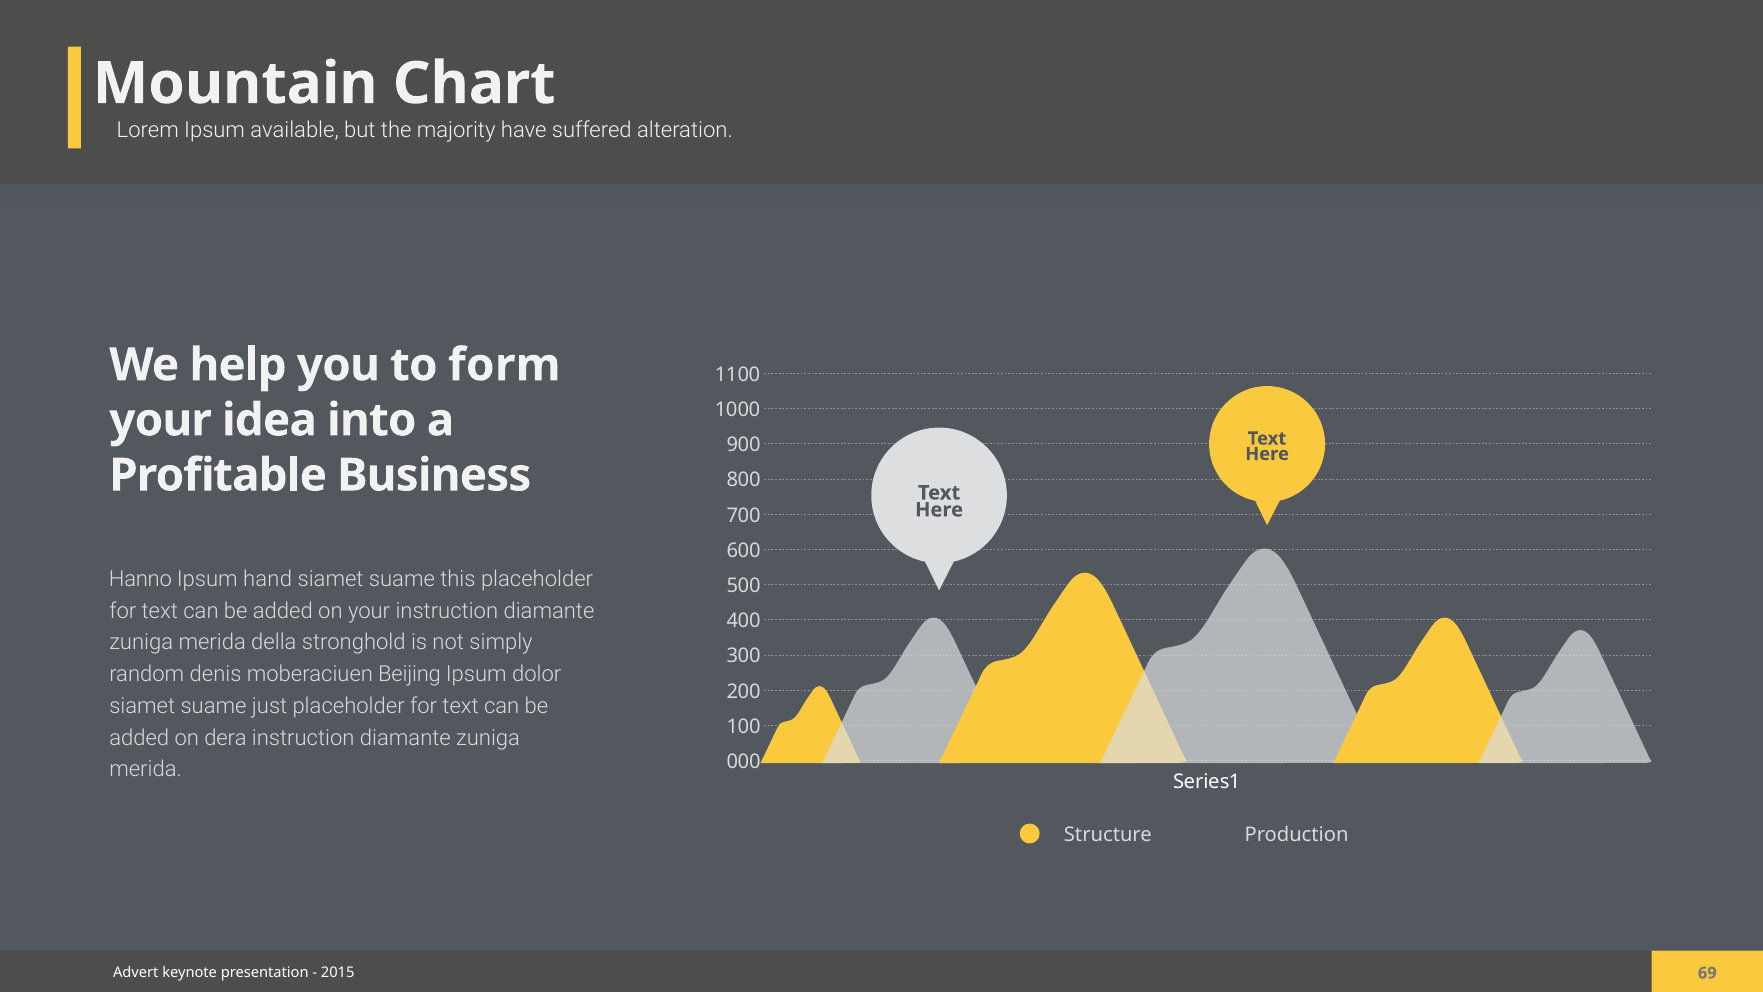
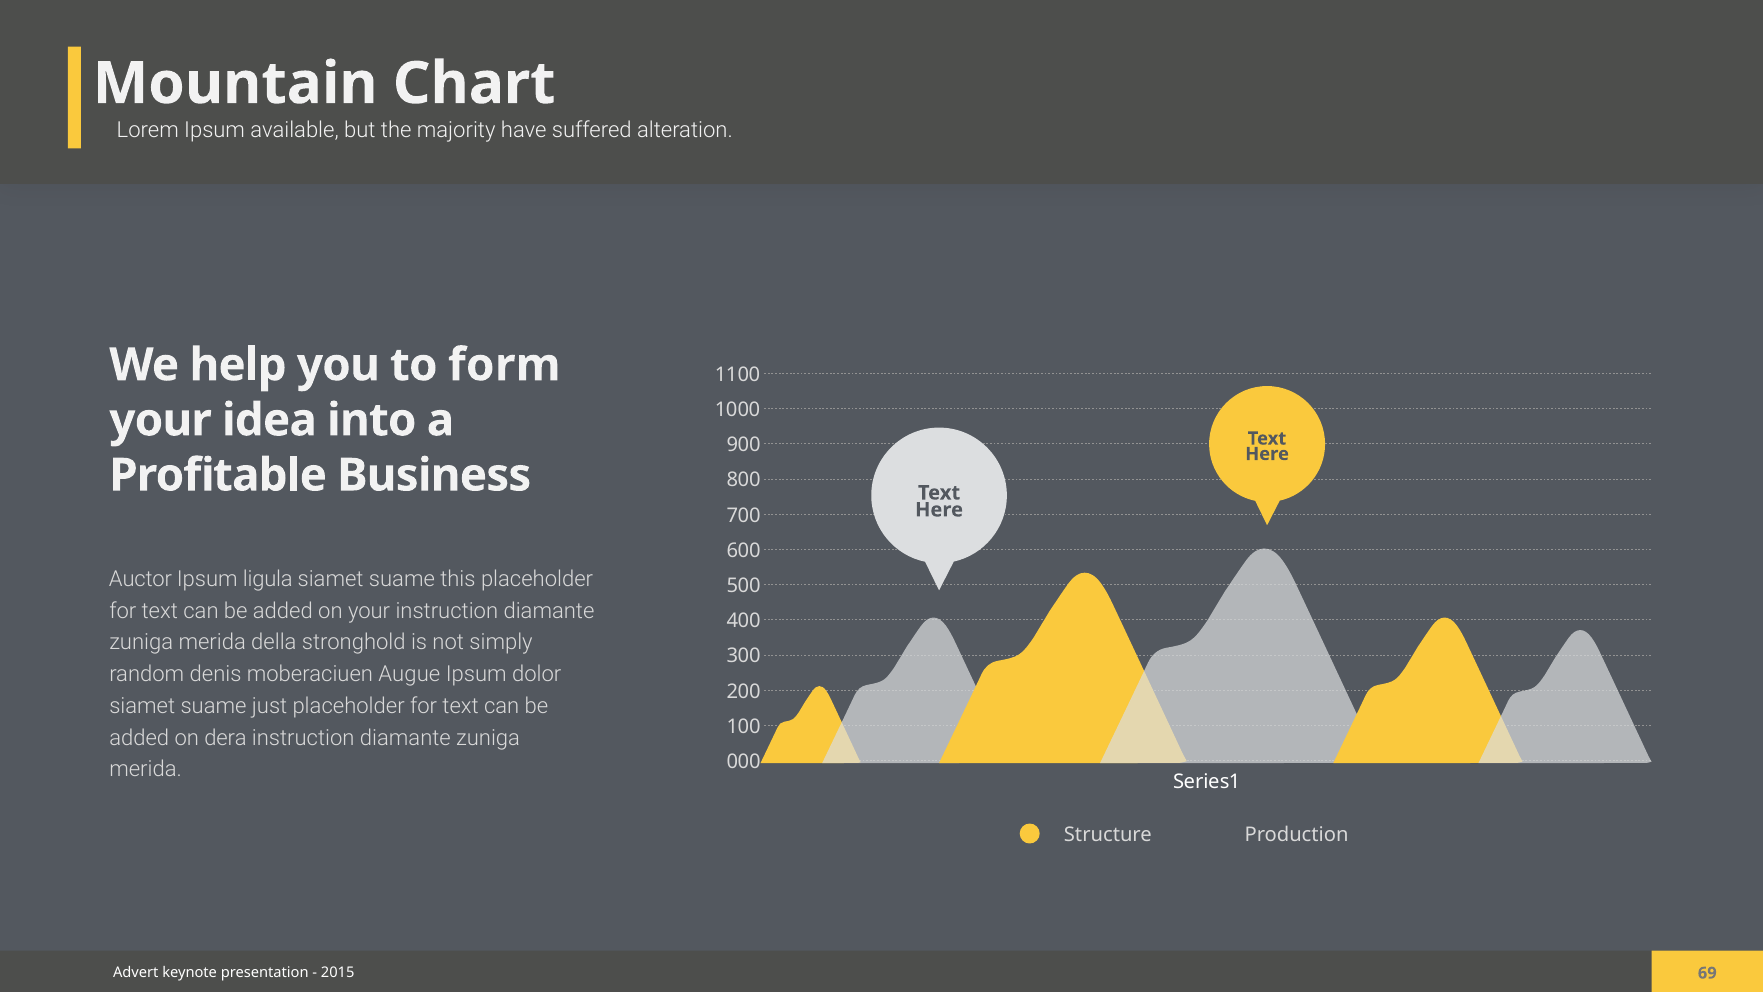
Hanno: Hanno -> Auctor (140, 579)
hand: hand -> ligula (268, 579)
Beijing: Beijing -> Augue (409, 674)
